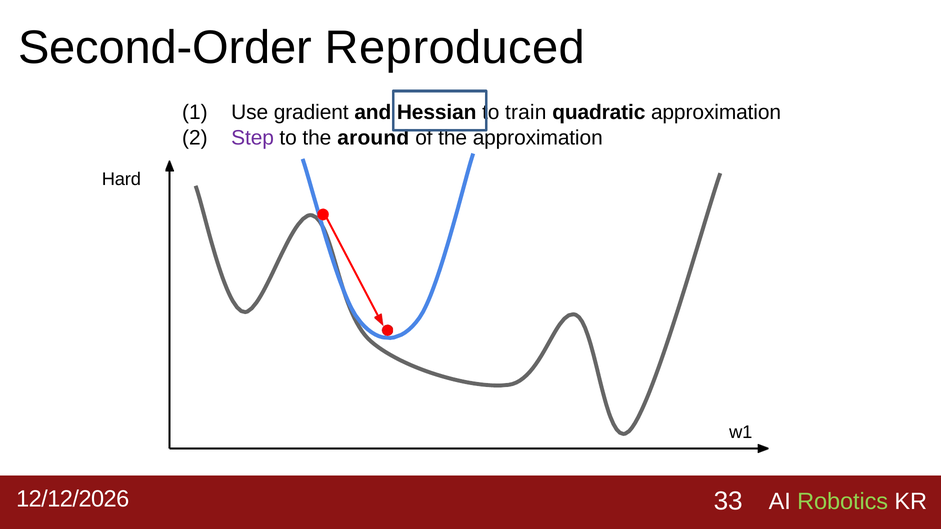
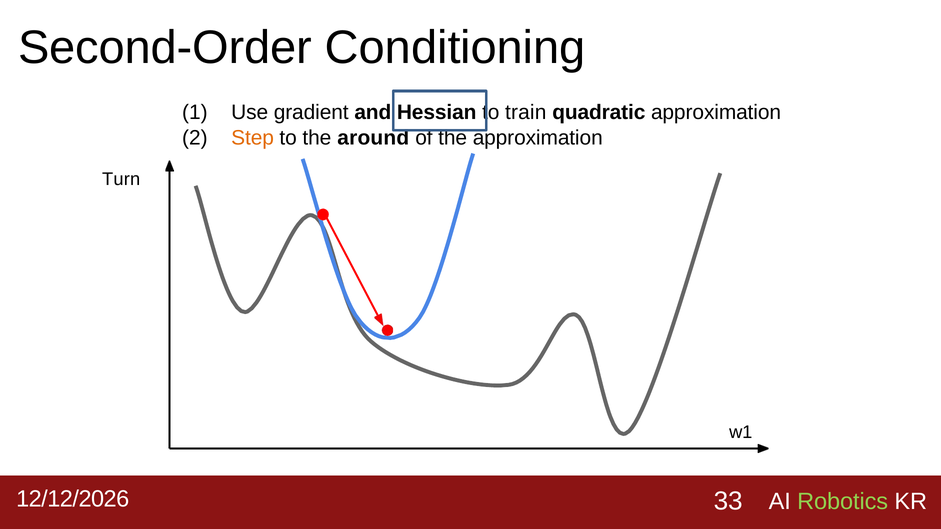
Reproduced: Reproduced -> Conditioning (455, 48)
Step colour: purple -> orange (253, 138)
Hard: Hard -> Turn (121, 179)
